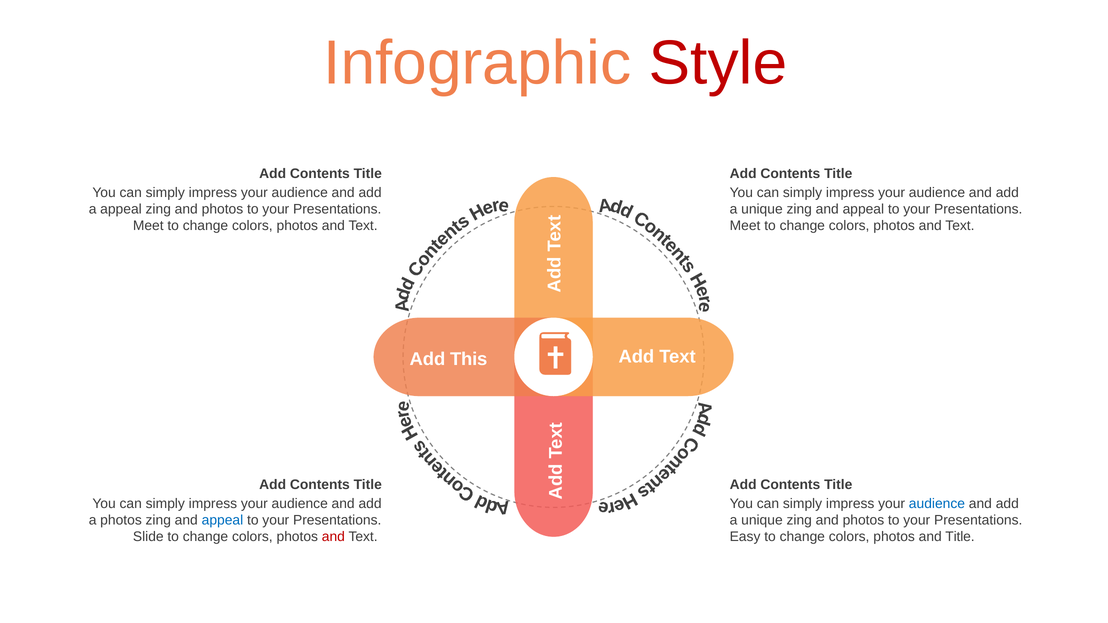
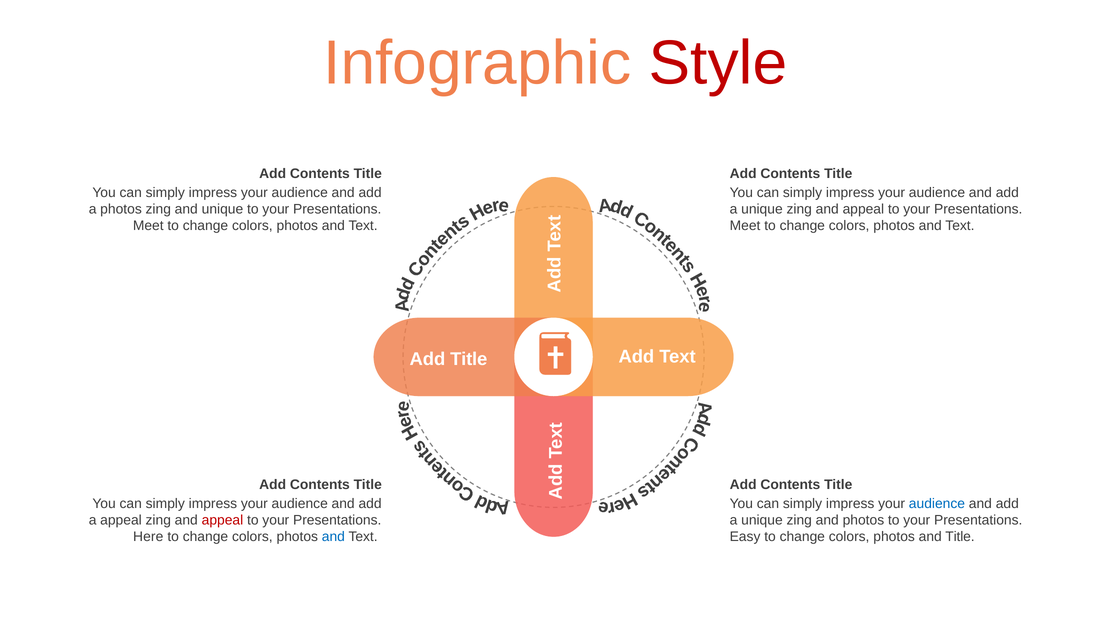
a appeal: appeal -> photos (121, 209)
photos: photos -> unique (222, 209)
Add This: This -> Title (469, 359)
a photos: photos -> appeal (121, 520)
appeal colour: blue -> red (222, 520)
Slide: Slide -> Here (148, 537)
and colour: red -> blue (333, 537)
